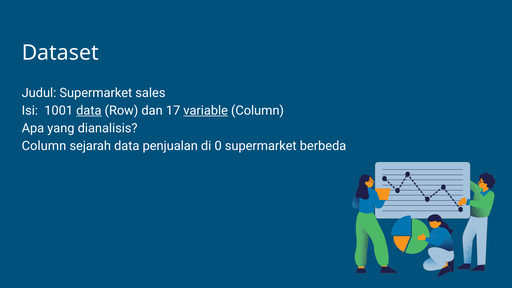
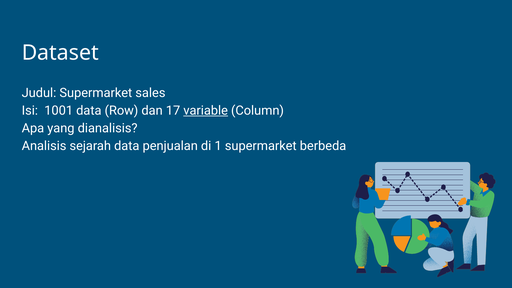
data underline: present -> none (89, 111)
Column: Column -> Analisis (44, 146)
0: 0 -> 1 (218, 146)
